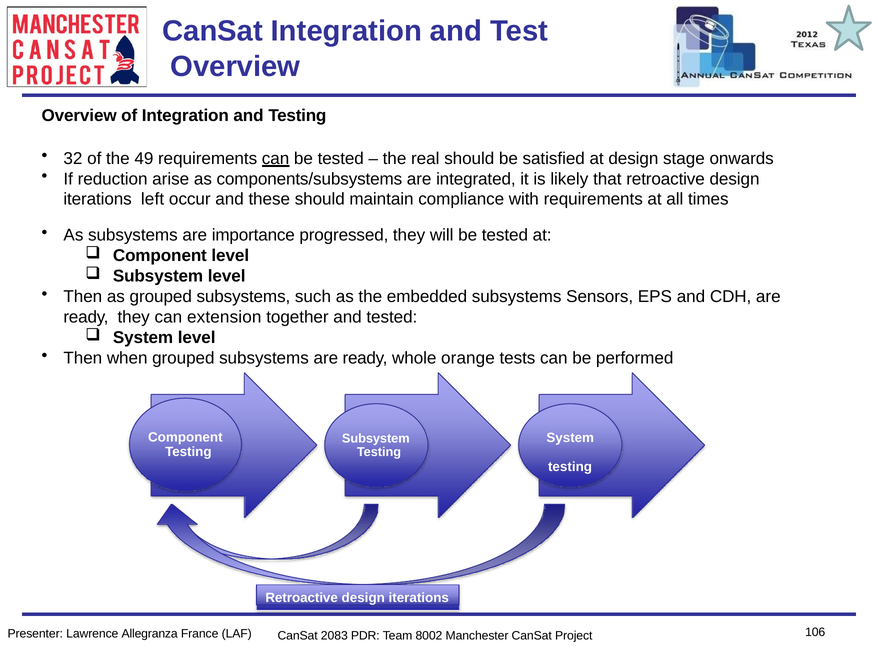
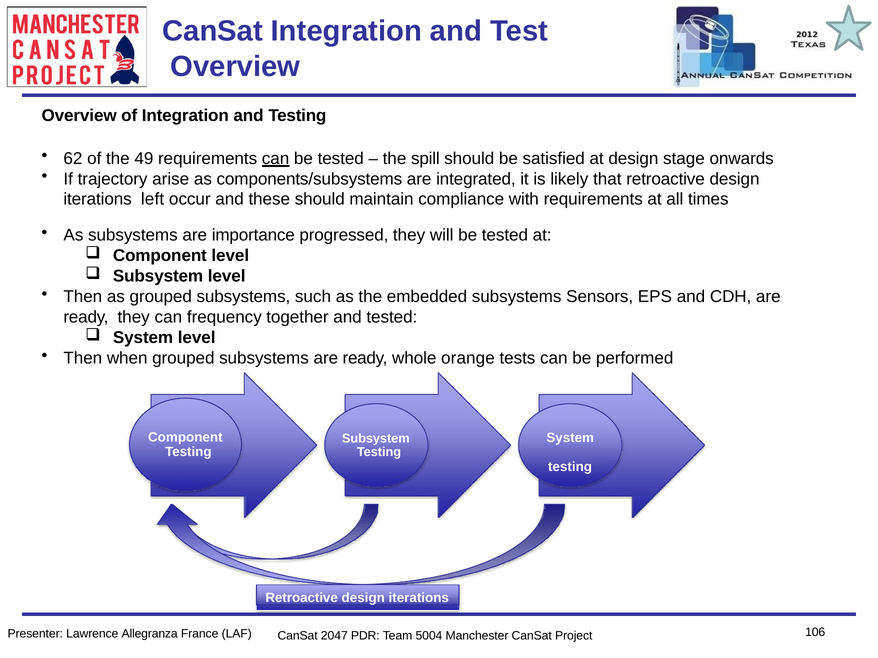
32: 32 -> 62 (73, 159)
real: real -> spill (425, 159)
reduction: reduction -> trajectory (113, 179)
extension: extension -> frequency (224, 317)
2083: 2083 -> 2047 (334, 636)
8002: 8002 -> 5004 (429, 636)
